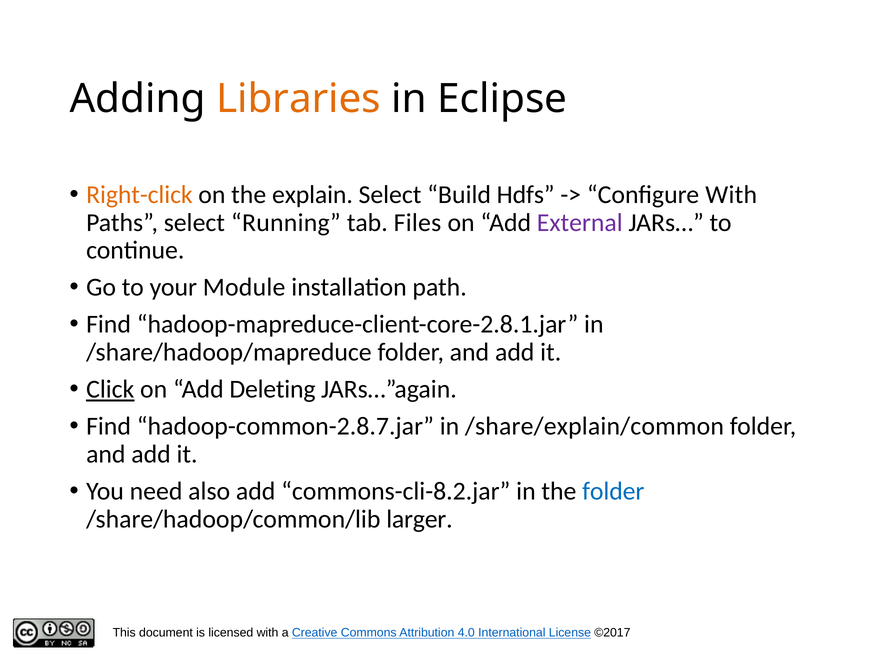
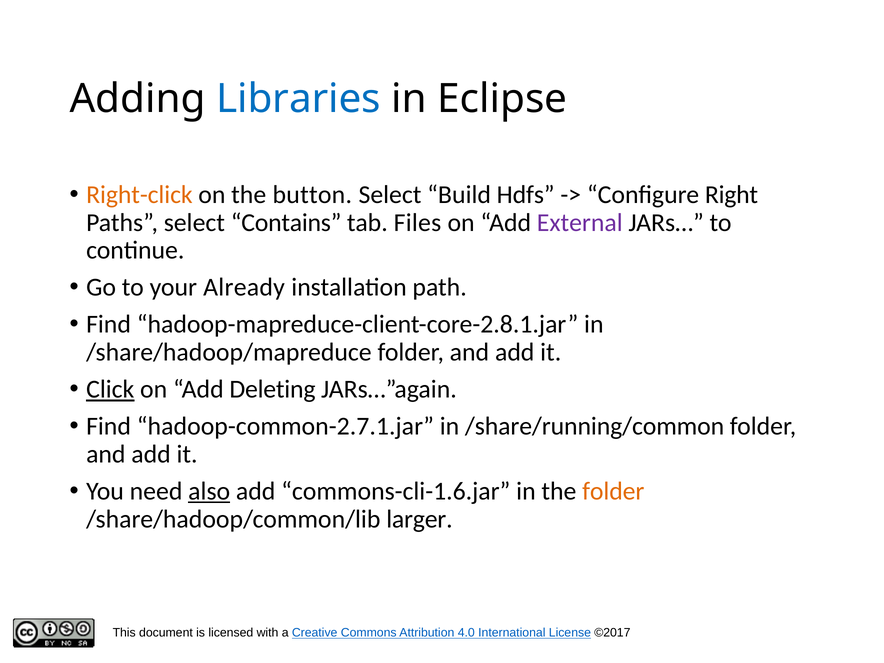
Libraries colour: orange -> blue (298, 99)
explain: explain -> button (312, 195)
Configure With: With -> Right (731, 195)
Running: Running -> Contains (286, 223)
Module: Module -> Already (244, 287)
hadoop-common-2.8.7.jar: hadoop-common-2.8.7.jar -> hadoop-common-2.7.1.jar (285, 426)
/share/explain/common: /share/explain/common -> /share/running/common (595, 426)
also underline: none -> present (209, 491)
commons-cli-8.2.jar: commons-cli-8.2.jar -> commons-cli-1.6.jar (396, 491)
folder colour: blue -> orange (613, 491)
